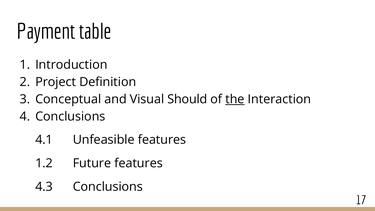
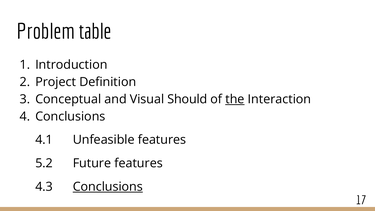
Payment: Payment -> Problem (46, 32)
1.2: 1.2 -> 5.2 (44, 163)
Conclusions underline: none -> present (108, 187)
